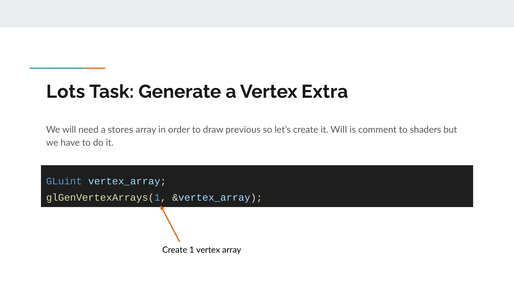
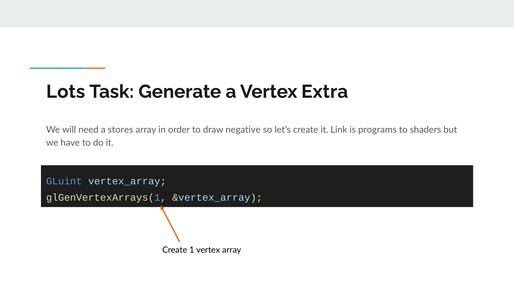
previous: previous -> negative (243, 130)
it Will: Will -> Link (339, 130)
comment: comment -> programs (377, 130)
